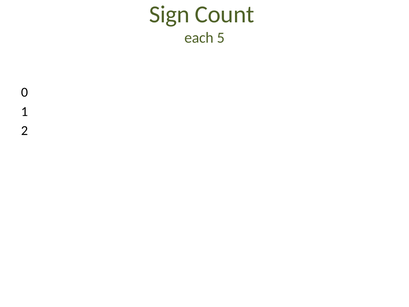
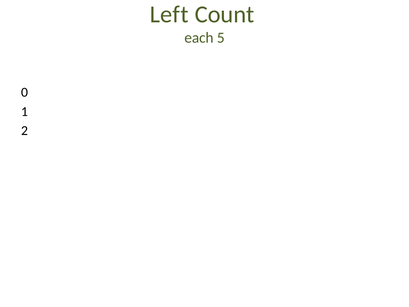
Sign: Sign -> Left (169, 15)
